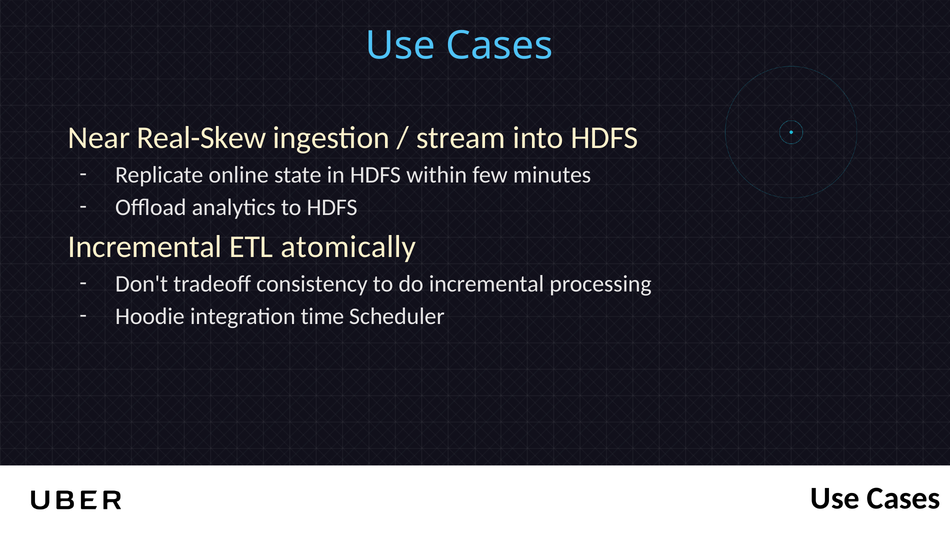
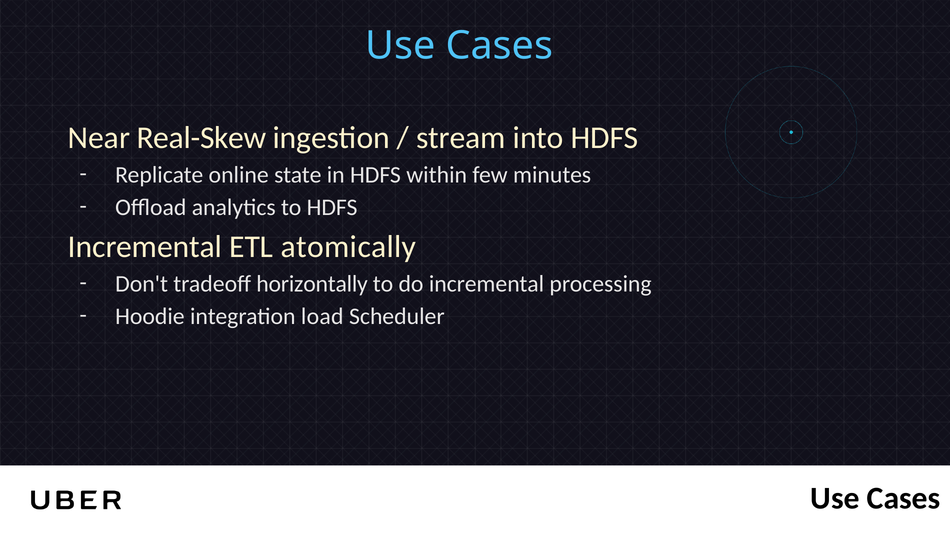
consistency: consistency -> horizontally (312, 284)
time: time -> load (322, 317)
